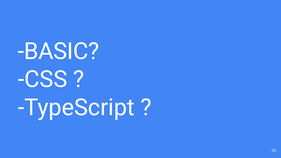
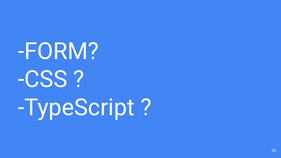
BASIC: BASIC -> FORM (58, 51)
